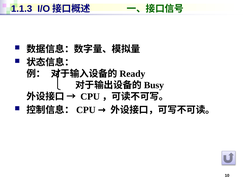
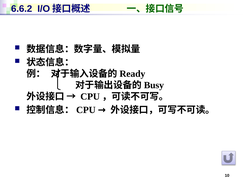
1.1.3: 1.1.3 -> 6.6.2 (22, 9)
